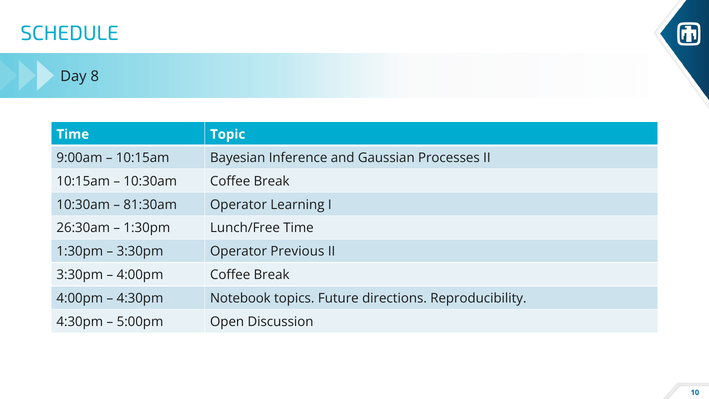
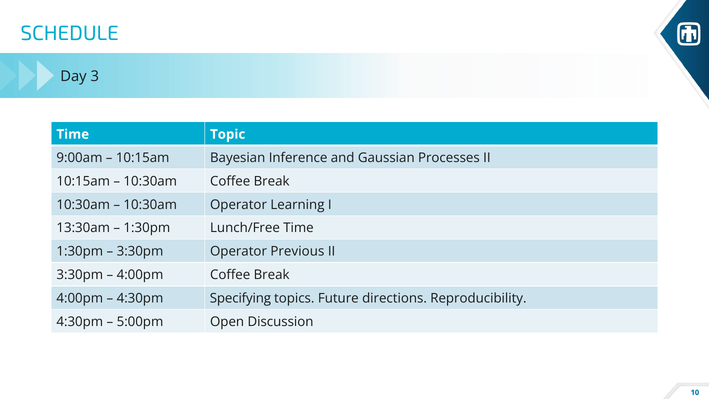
8: 8 -> 3 (95, 76)
81:30am: 81:30am -> 10:30am (150, 205)
26:30am: 26:30am -> 13:30am (83, 228)
Notebook: Notebook -> Specifying (240, 298)
